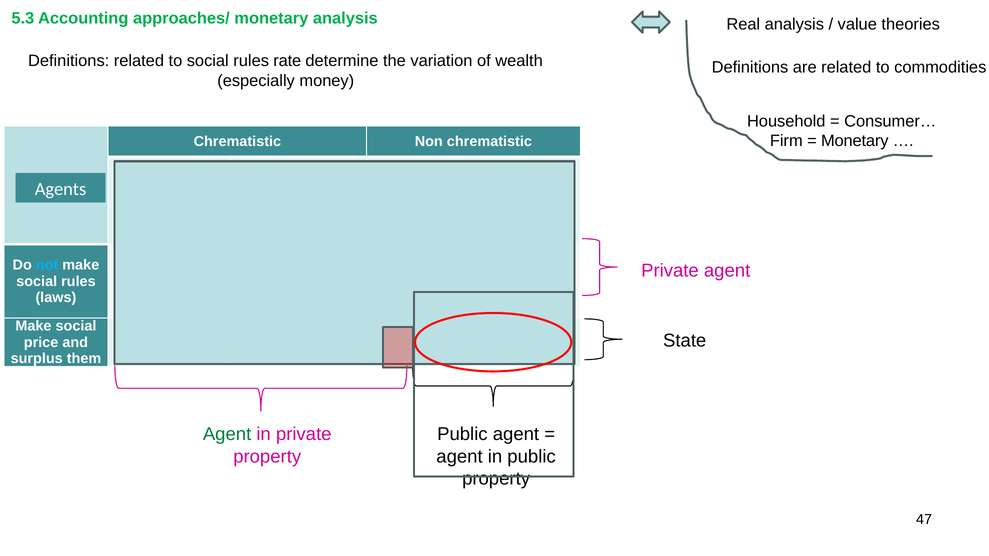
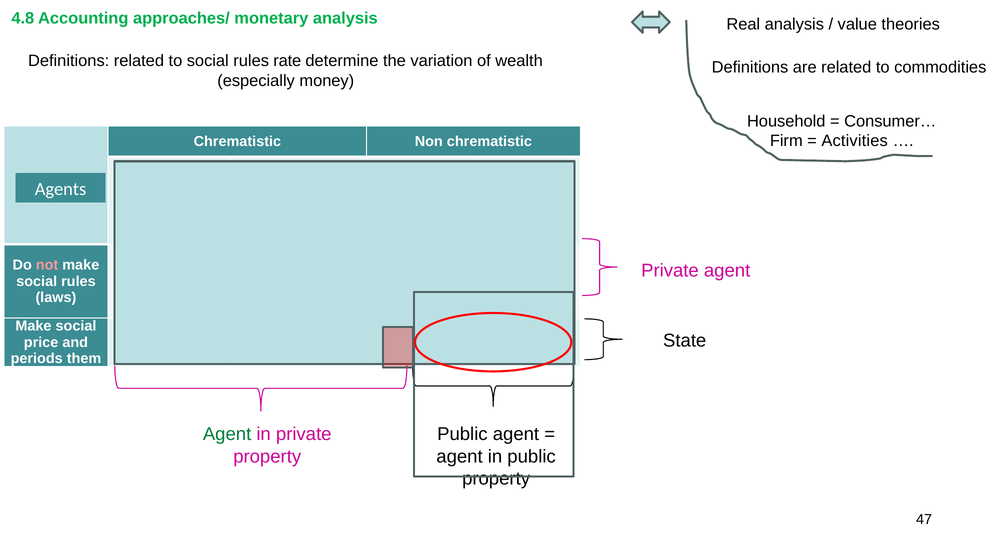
5.3: 5.3 -> 4.8 (23, 18)
Monetary: Monetary -> Activities (855, 141)
not colour: light blue -> pink (47, 265)
surplus: surplus -> periods (37, 359)
